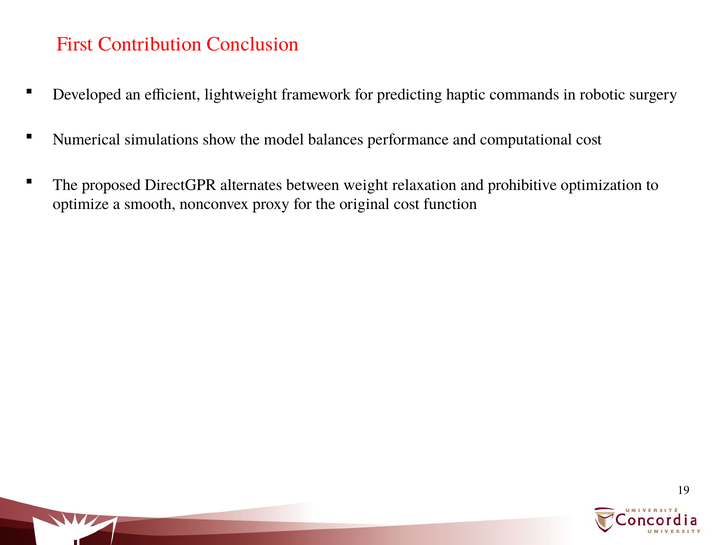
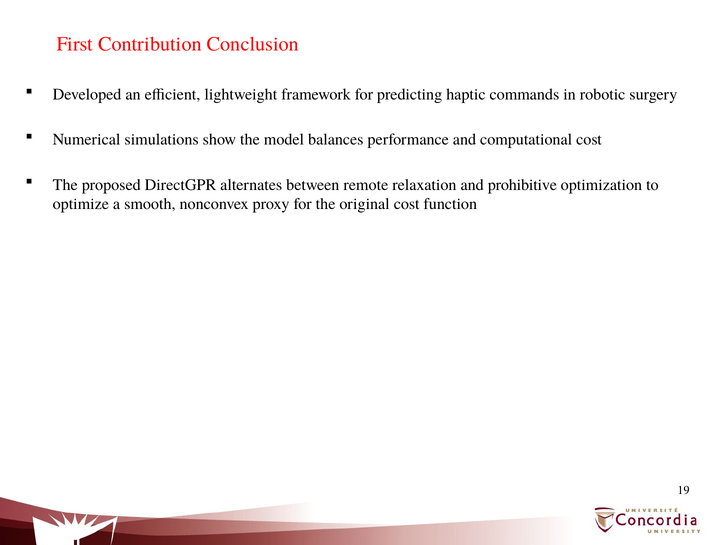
weight: weight -> remote (366, 185)
